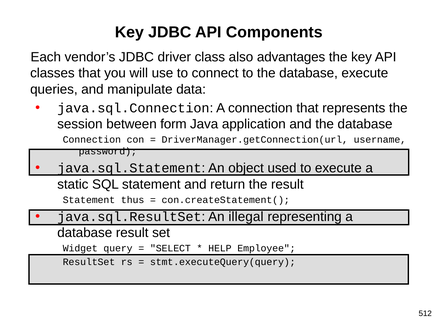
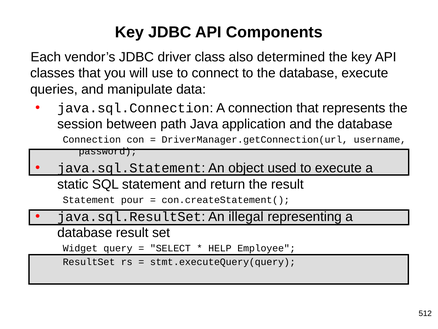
advantages: advantages -> determined (291, 57)
form: form -> path (173, 124)
thus: thus -> pour (133, 200)
